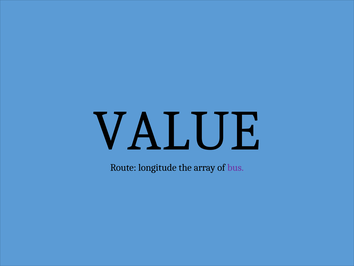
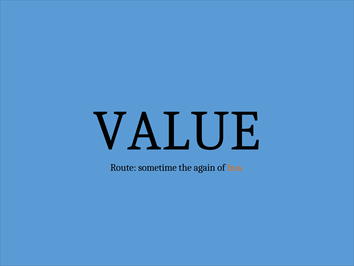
longitude: longitude -> sometime (157, 167)
array: array -> again (205, 167)
bus colour: purple -> orange (235, 167)
